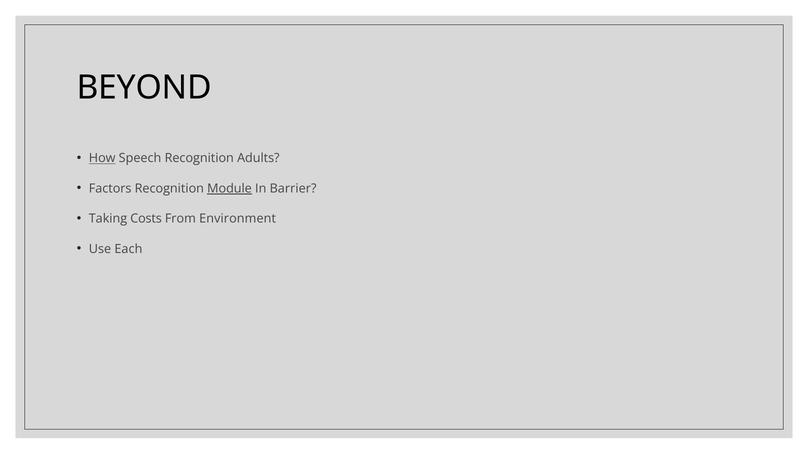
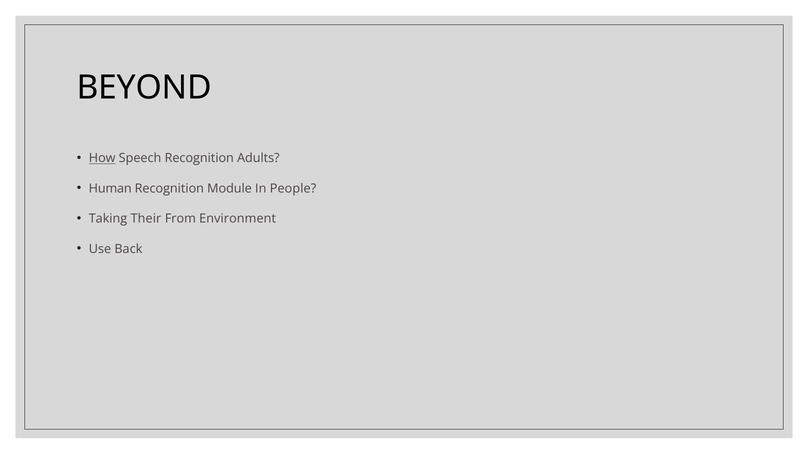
Factors: Factors -> Human (110, 189)
Module underline: present -> none (230, 189)
Barrier: Barrier -> People (293, 189)
Costs: Costs -> Their (146, 219)
Each: Each -> Back (128, 249)
